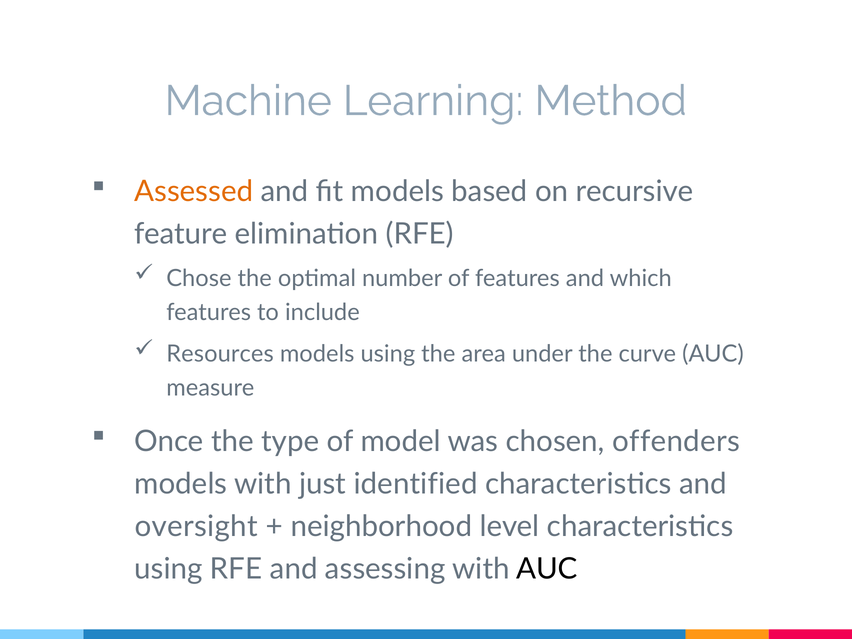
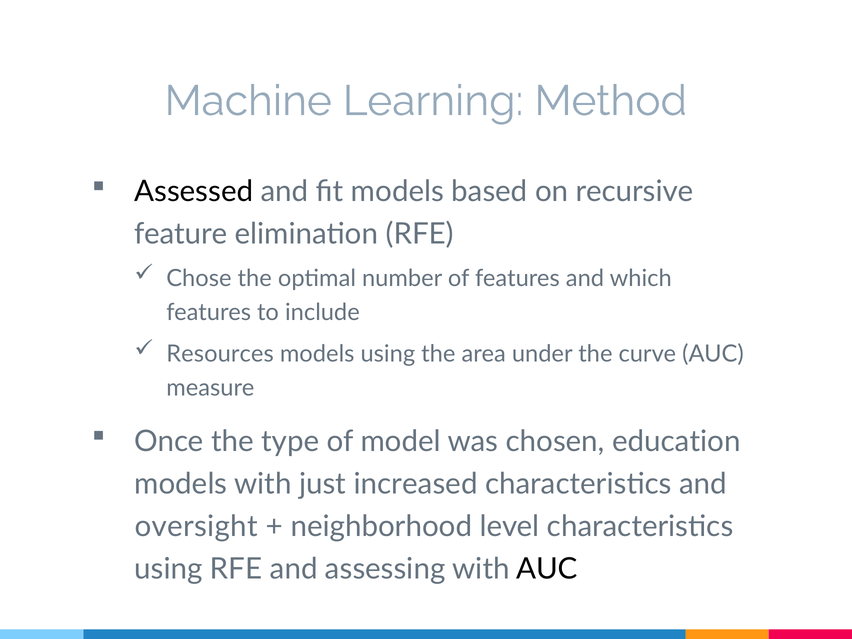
Assessed colour: orange -> black (194, 192)
offenders: offenders -> education (676, 441)
identified: identified -> increased (416, 484)
